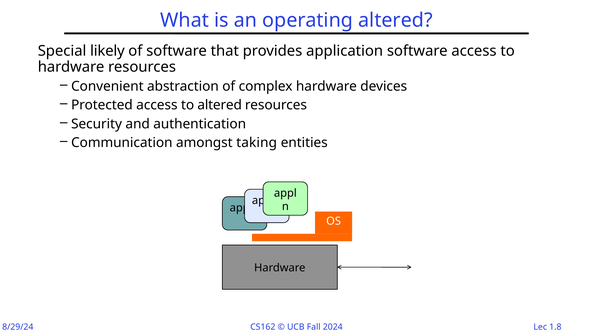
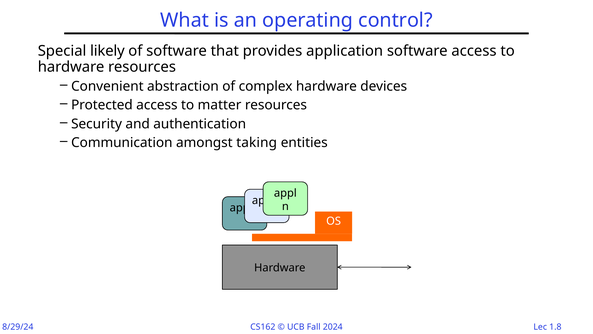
operating altered: altered -> control (395, 20)
to altered: altered -> matter (220, 105)
